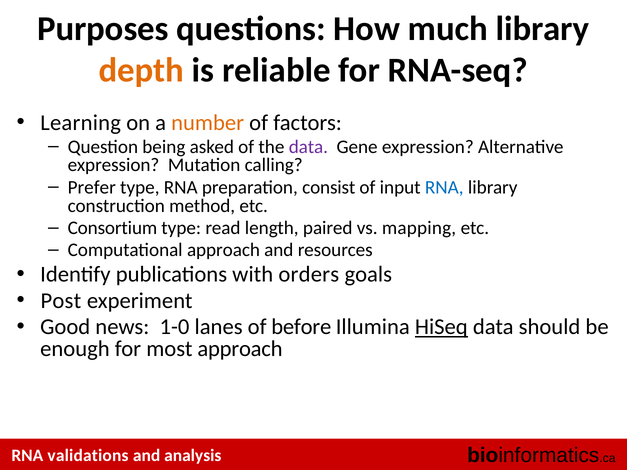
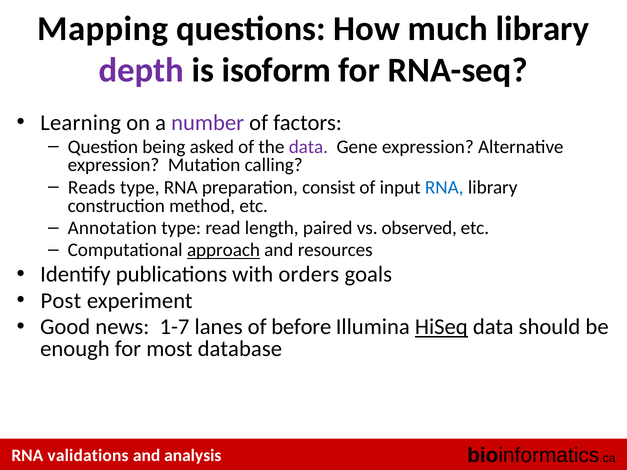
Purposes: Purposes -> Mapping (103, 29)
depth colour: orange -> purple (141, 70)
reliable: reliable -> isoform (277, 70)
number colour: orange -> purple (208, 123)
Prefer: Prefer -> Reads (92, 187)
Consortium: Consortium -> Annotation (112, 228)
mapping: mapping -> observed (419, 228)
approach underline: none -> present (223, 250)
1-0: 1-0 -> 1-7 (175, 327)
most approach: approach -> database (240, 349)
